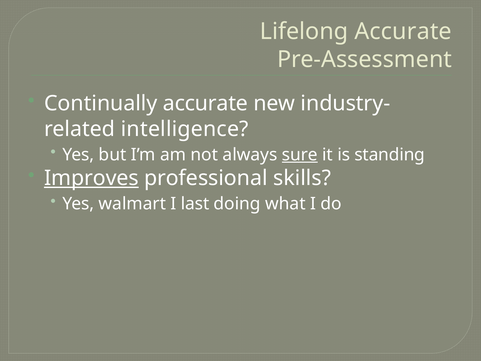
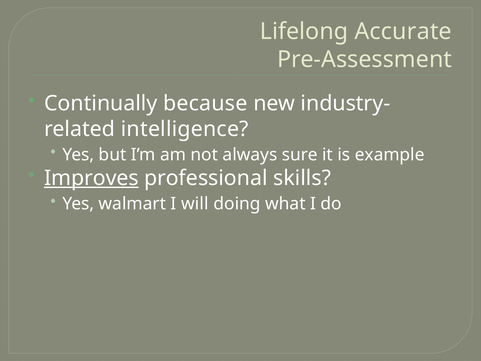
Continually accurate: accurate -> because (205, 103)
sure underline: present -> none (300, 155)
standing: standing -> example (390, 155)
last: last -> will (195, 204)
